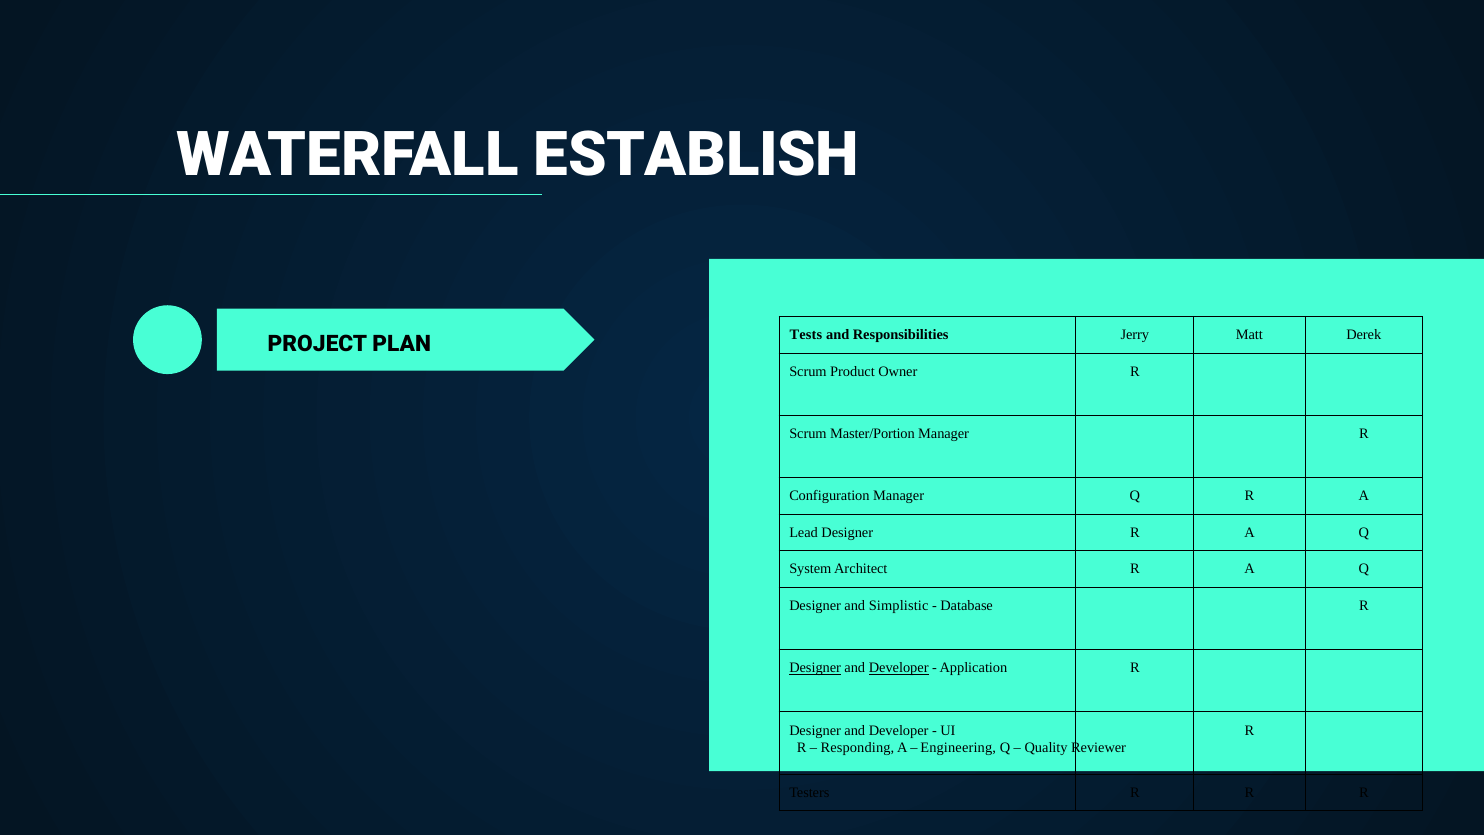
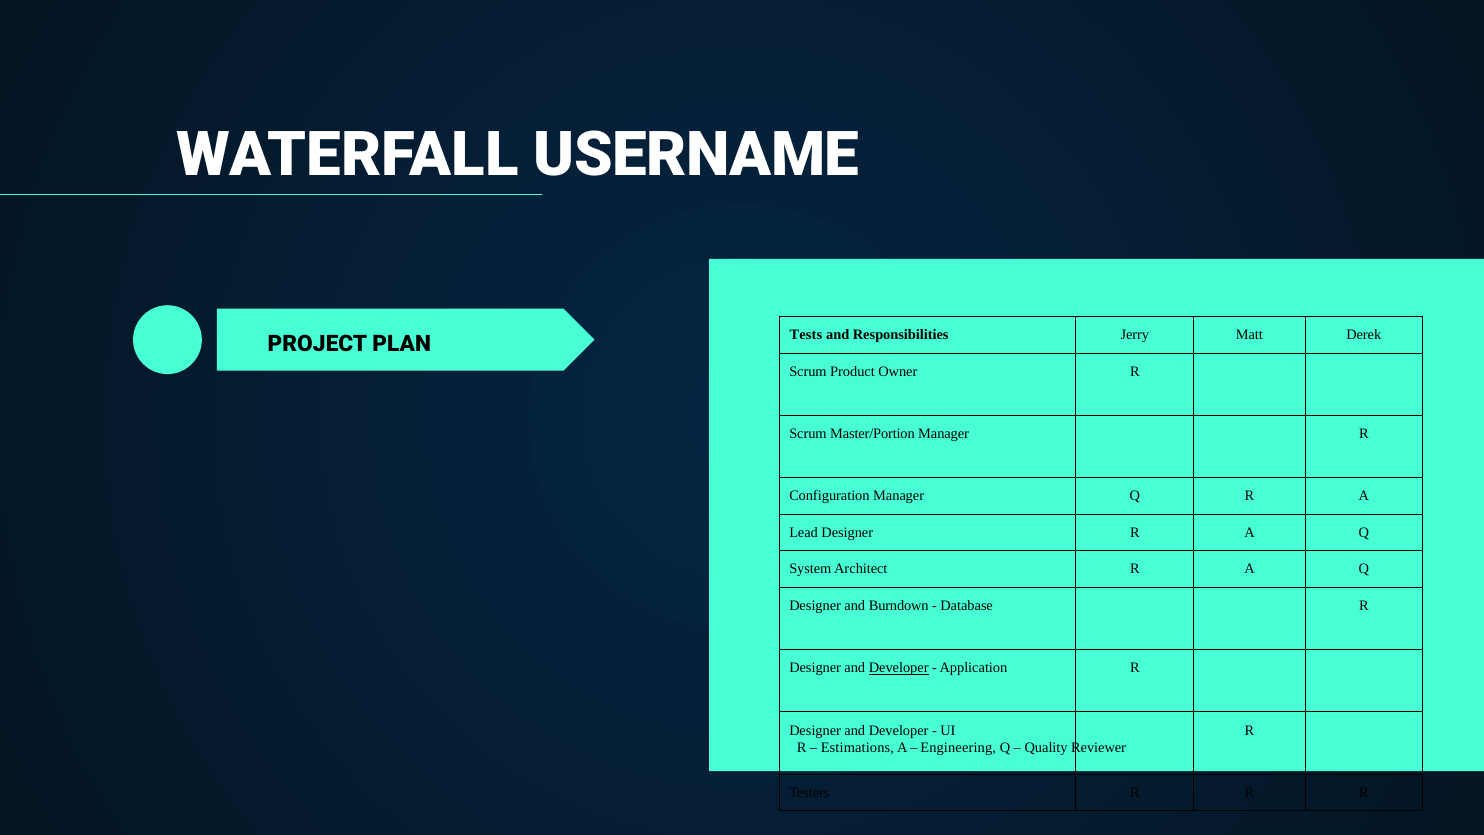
ESTABLISH: ESTABLISH -> USERNAME (697, 155)
Simplistic: Simplistic -> Burndown (899, 606)
Designer underline: present -> none (815, 668)
Responding: Responding -> Estimations (857, 747)
